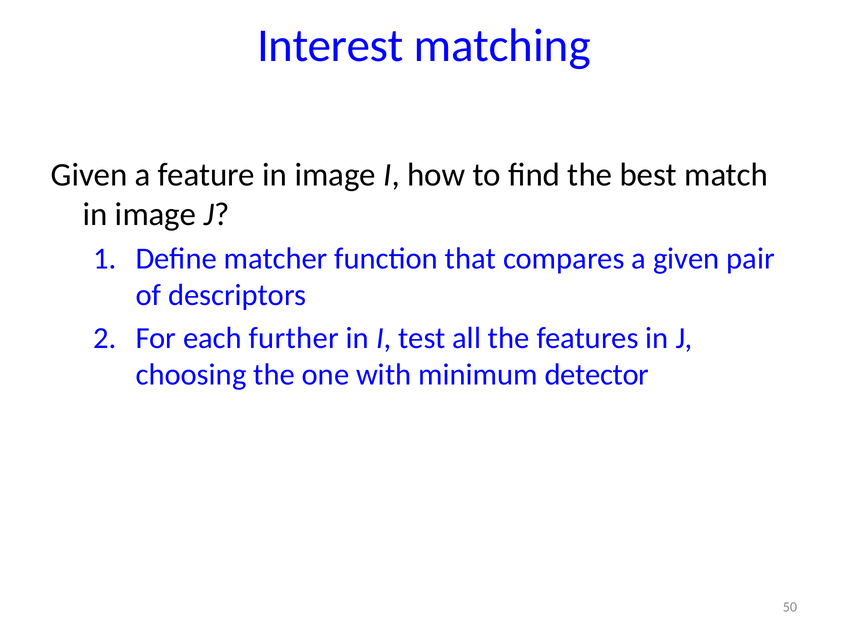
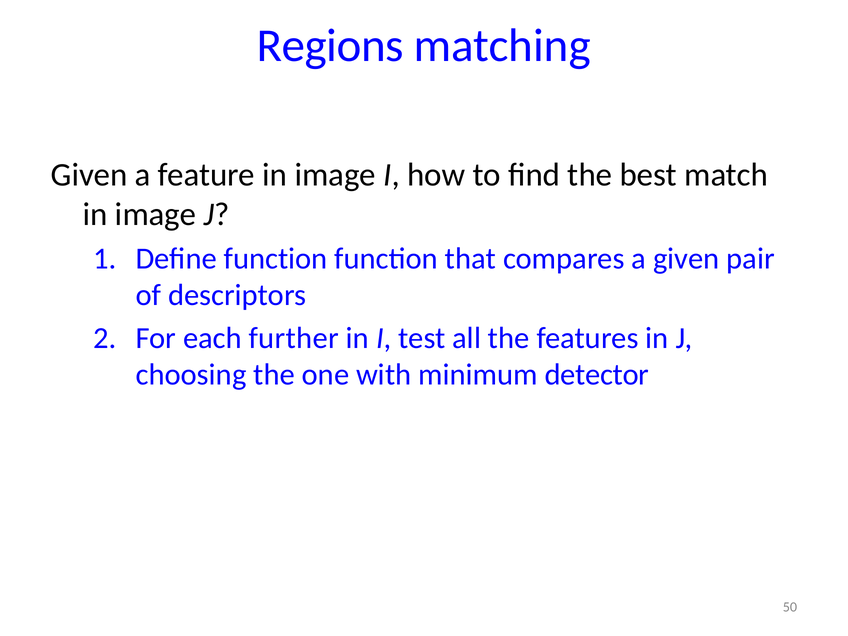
Interest: Interest -> Regions (330, 46)
Define matcher: matcher -> function (276, 258)
